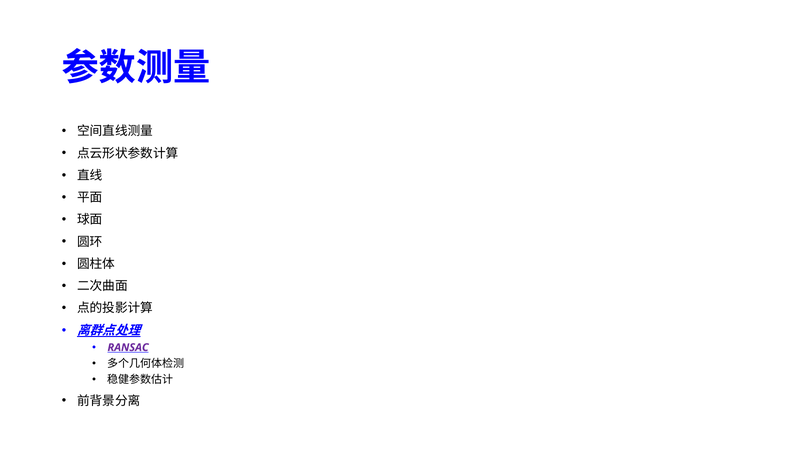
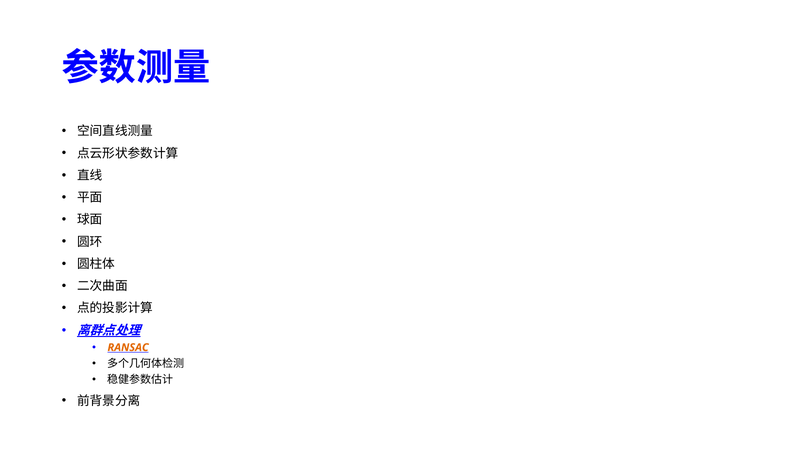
RANSAC colour: purple -> orange (128, 348)
